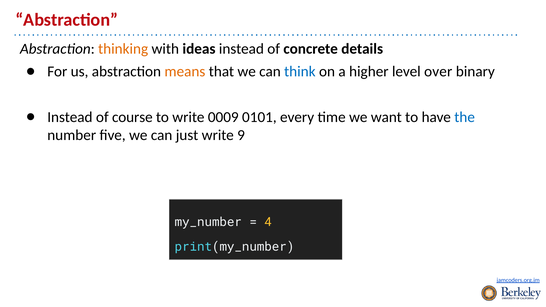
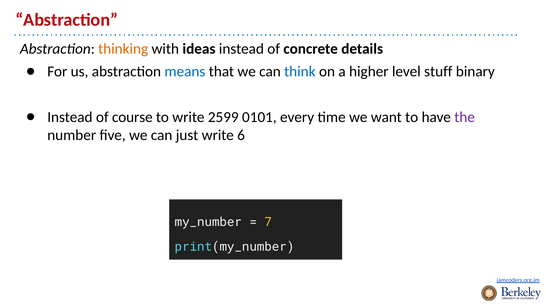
means colour: orange -> blue (185, 72)
over: over -> stuff (438, 72)
0009: 0009 -> 2599 (223, 117)
the colour: blue -> purple (465, 117)
9: 9 -> 6 (241, 135)
4: 4 -> 7 (268, 222)
